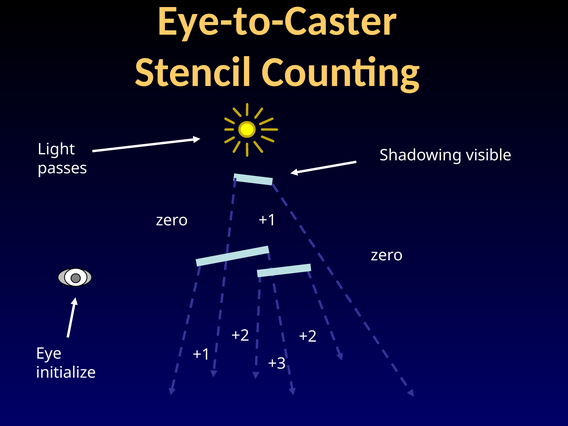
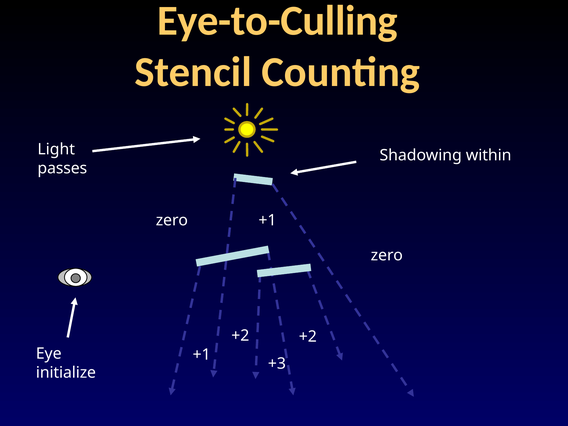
Eye-to-Caster: Eye-to-Caster -> Eye-to-Culling (277, 21)
visible: visible -> within (489, 155)
